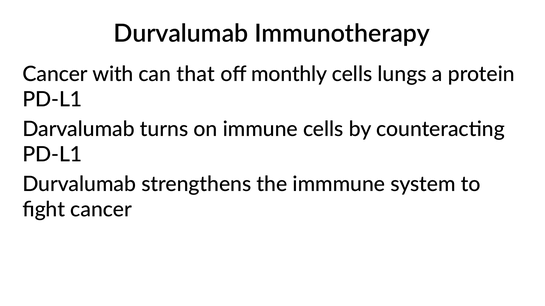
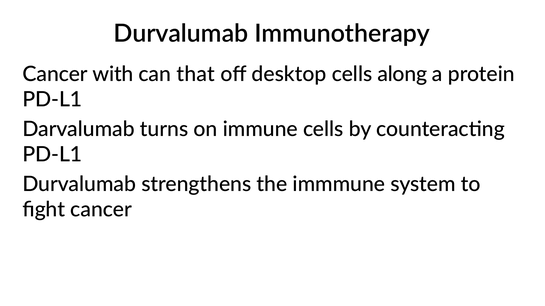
monthly: monthly -> desktop (289, 74)
lungs: lungs -> along (402, 74)
